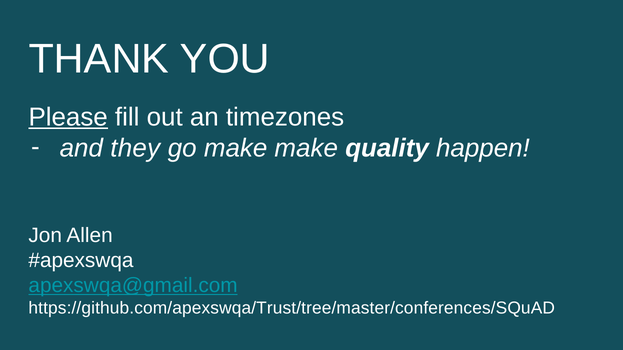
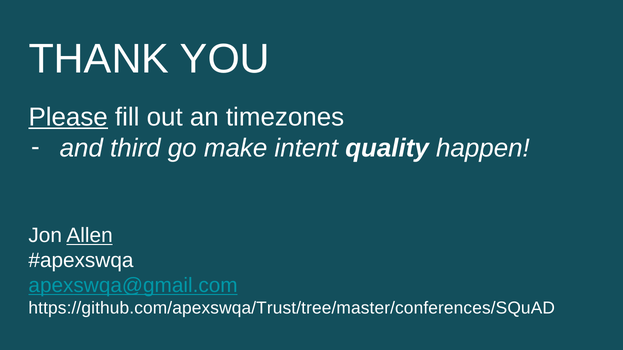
they: they -> third (135, 148)
make make: make -> intent (306, 148)
Allen underline: none -> present (90, 236)
